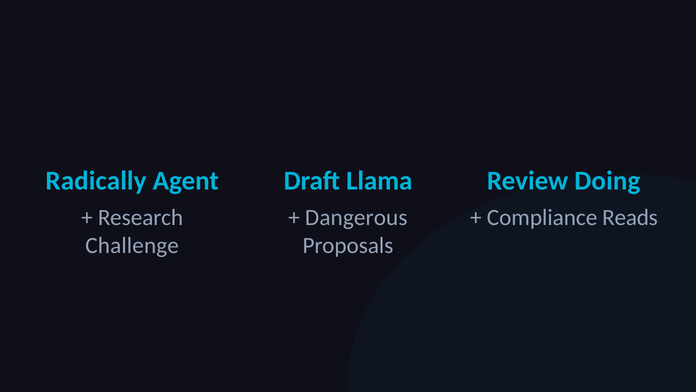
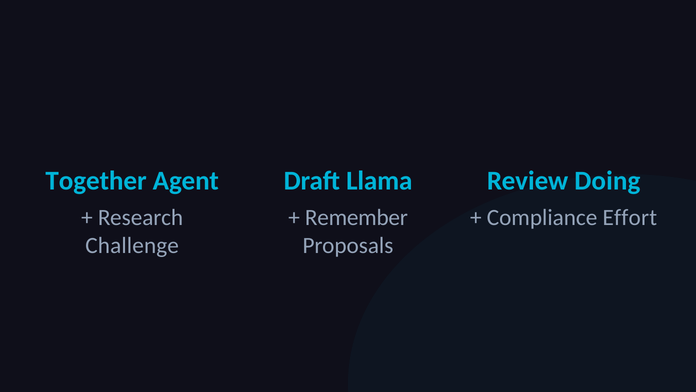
Radically: Radically -> Together (96, 180)
Dangerous: Dangerous -> Remember (356, 217)
Reads: Reads -> Effort (630, 217)
